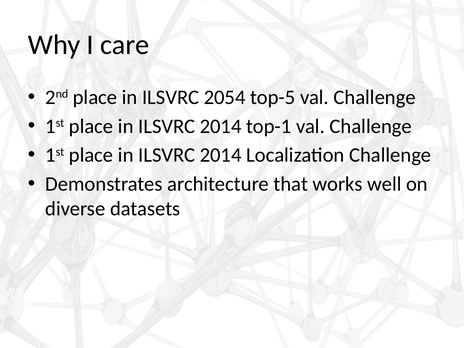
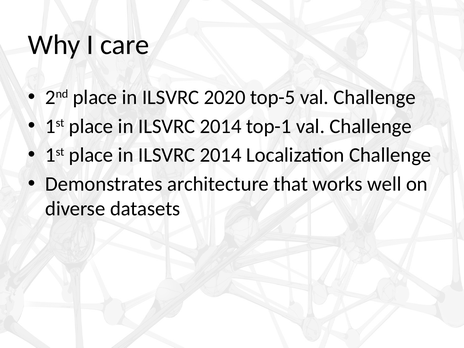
2054: 2054 -> 2020 (225, 97)
